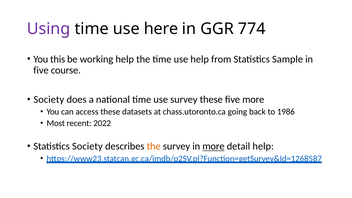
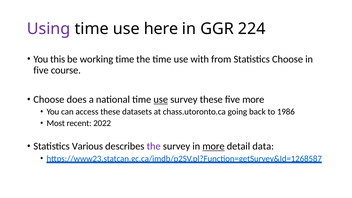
774: 774 -> 224 (252, 29)
working help: help -> time (125, 59)
use help: help -> with (200, 59)
Statistics Sample: Sample -> Choose (288, 59)
Society: Society -> Choose (49, 100)
use underline: none -> present (161, 100)
Statistics Society: Society -> Various (87, 146)
the colour: orange -> purple (154, 146)
detail help: help -> data (263, 146)
